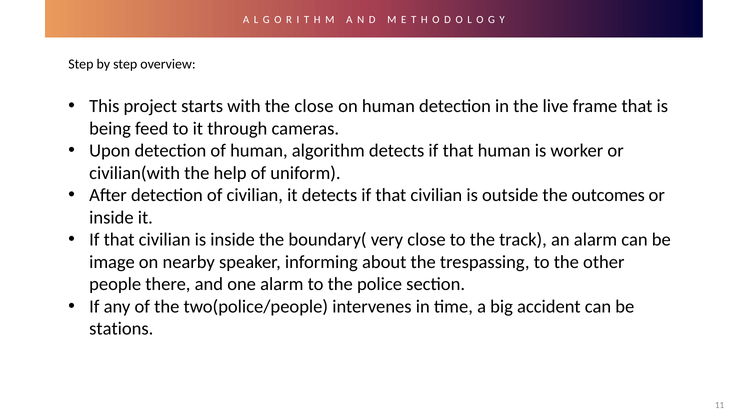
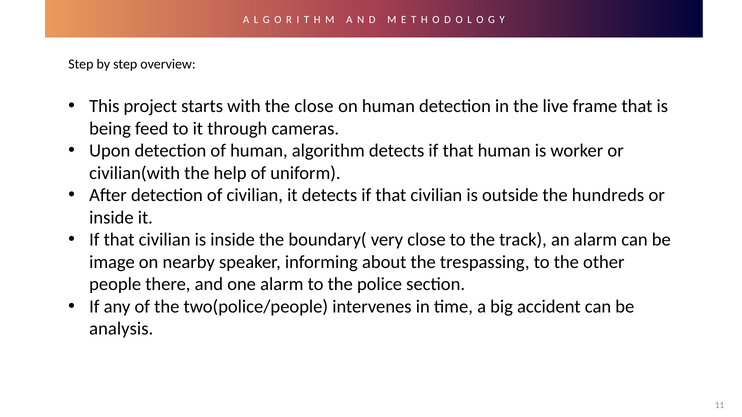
outcomes: outcomes -> hundreds (608, 195)
stations: stations -> analysis (121, 329)
